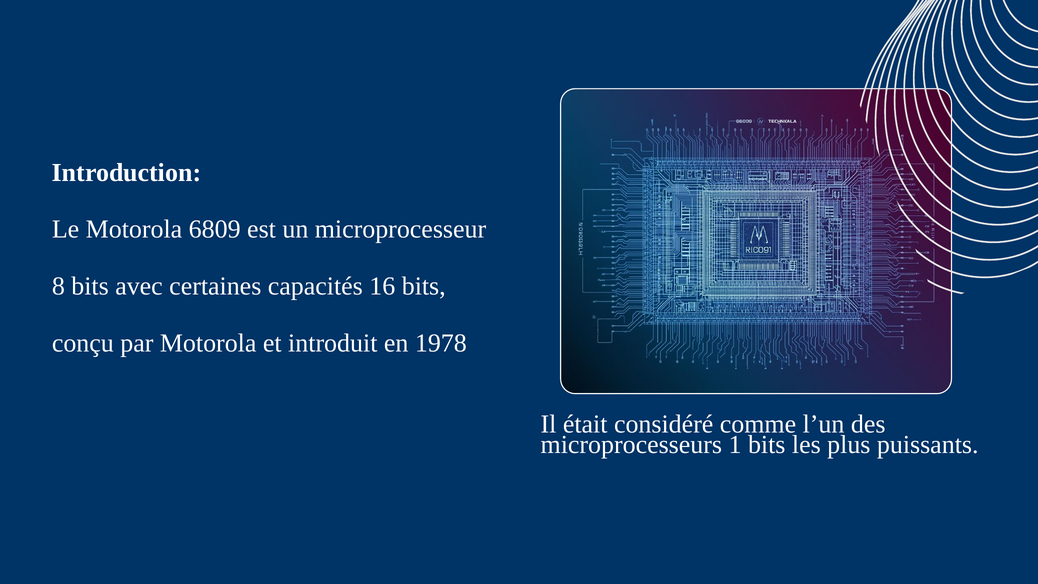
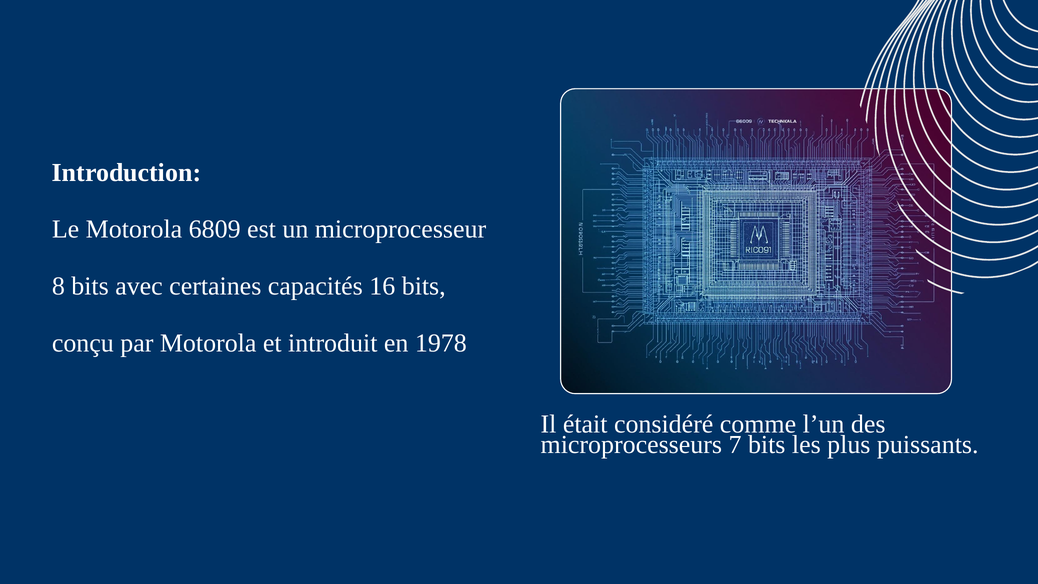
1: 1 -> 7 (735, 445)
